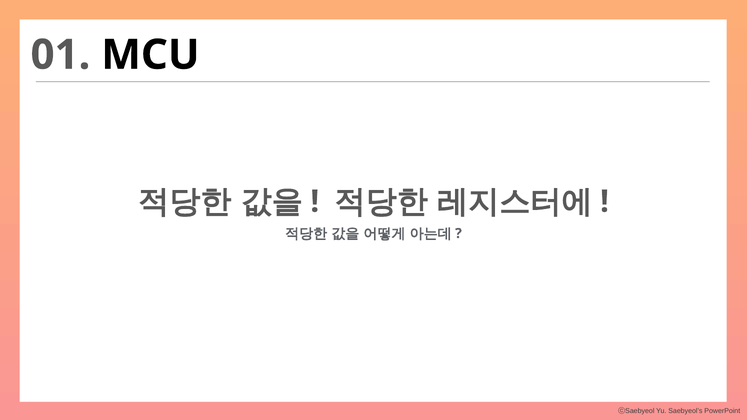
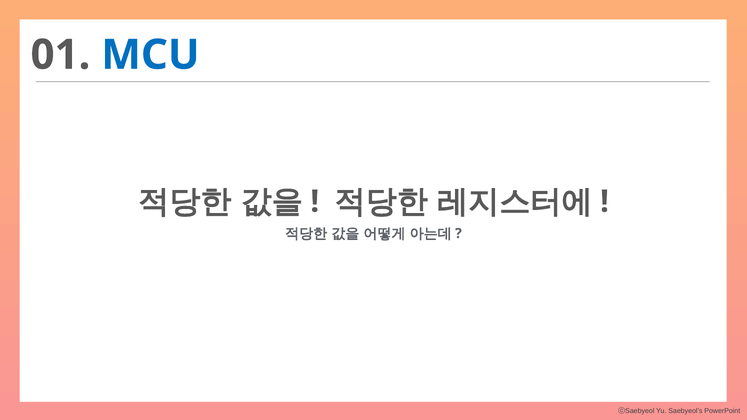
MCU colour: black -> blue (150, 55)
